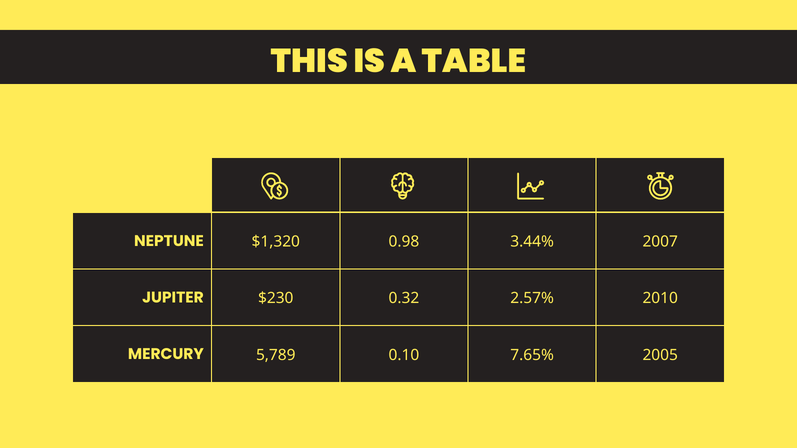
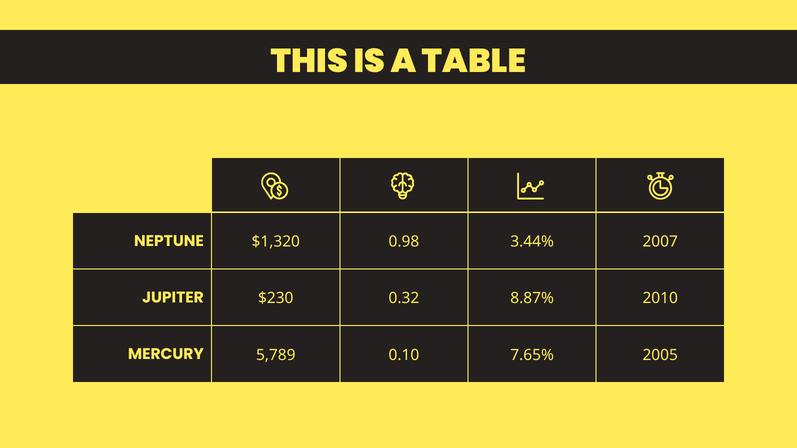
2.57%: 2.57% -> 8.87% (532, 298)
